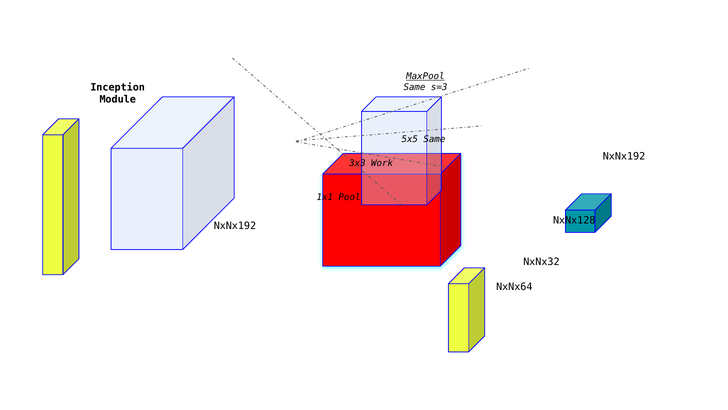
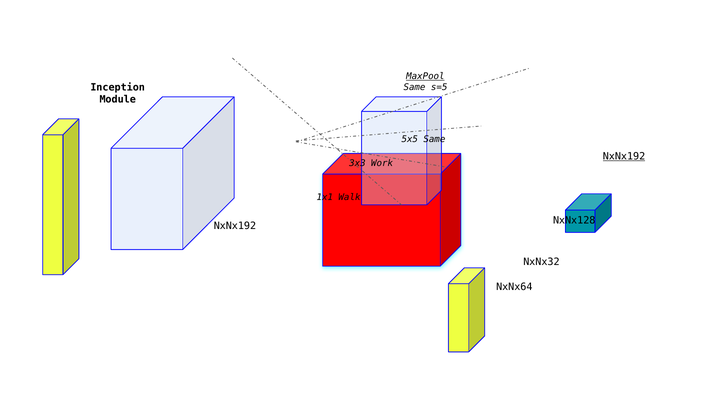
s=3: s=3 -> s=5 (439, 87)
NxNx192 underline: none -> present (624, 156)
Pool: Pool -> Walk (349, 197)
